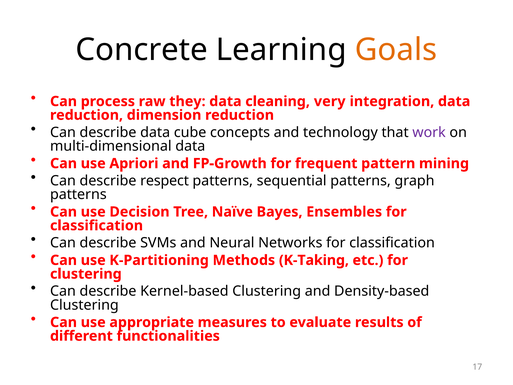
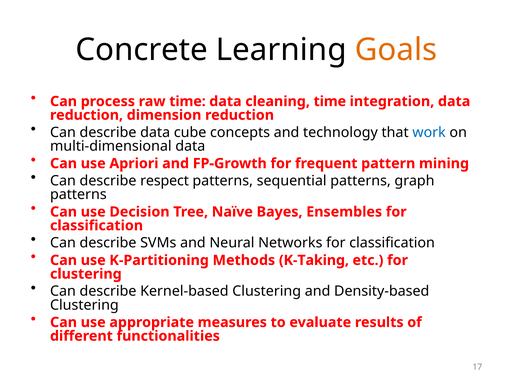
raw they: they -> time (188, 101)
cleaning very: very -> time (330, 101)
work colour: purple -> blue (429, 132)
